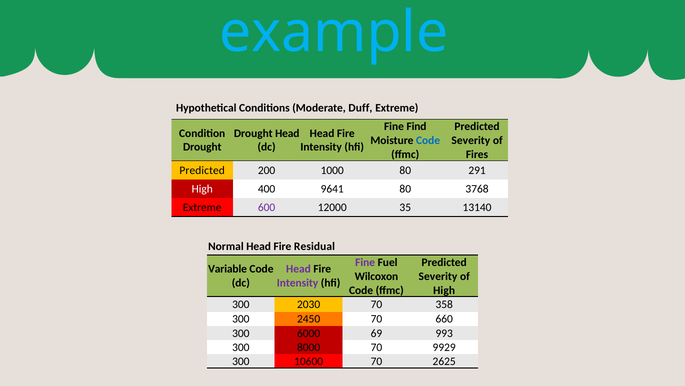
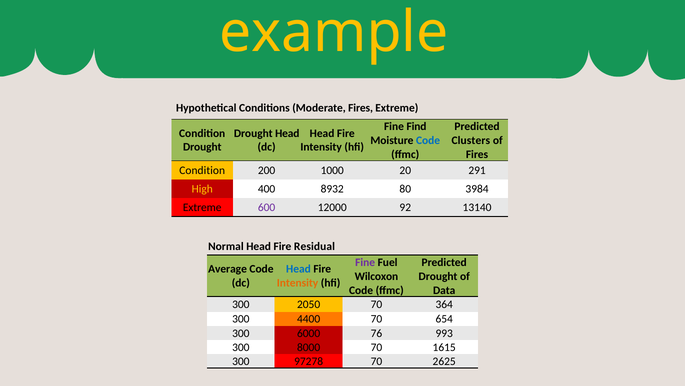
example colour: light blue -> yellow (334, 32)
Moderate Duff: Duff -> Fires (361, 108)
Severity: Severity -> Clusters (471, 140)
Predicted: Predicted -> Condition (202, 170)
1000 80: 80 -> 20 (405, 170)
High colour: white -> yellow (202, 189)
9641: 9641 -> 8932 (332, 189)
3768: 3768 -> 3984 (477, 189)
35: 35 -> 92 (405, 207)
Variable: Variable -> Average (228, 269)
Head colour: purple -> blue (298, 269)
Severity: Severity -> Drought (438, 276)
Intensity colour: purple -> orange (298, 282)
High: High -> Data (444, 290)
2030: 2030 -> 2050 (309, 304)
358: 358 -> 364 (444, 304)
2450: 2450 -> 4400 (309, 319)
660: 660 -> 654 (444, 319)
69: 69 -> 76 (376, 333)
9929: 9929 -> 1615 (444, 347)
10600: 10600 -> 97278 (309, 361)
